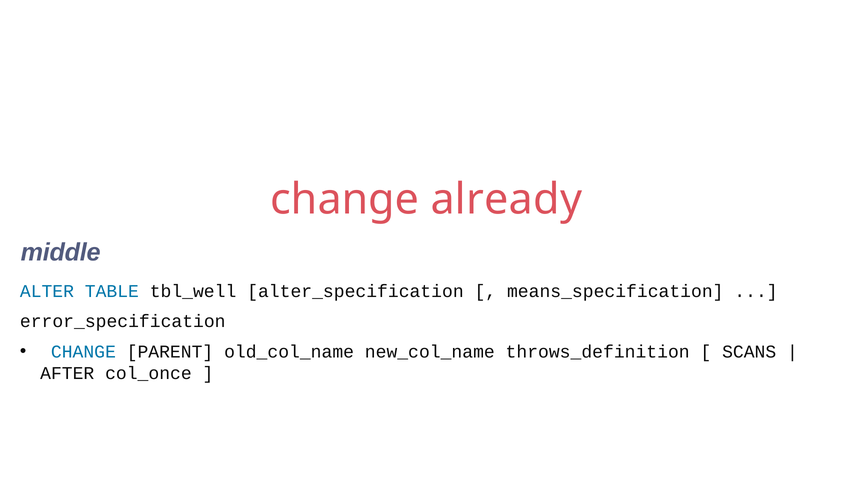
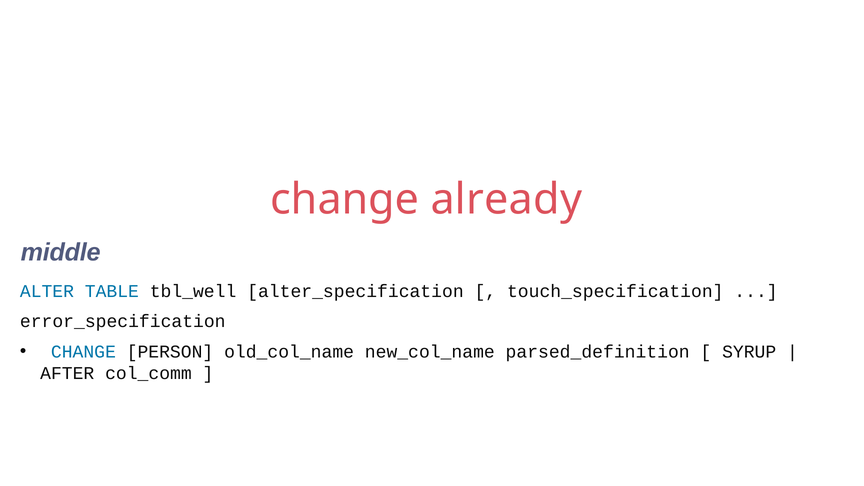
means_specification: means_specification -> touch_specification (615, 291)
PARENT: PARENT -> PERSON (170, 352)
throws_definition: throws_definition -> parsed_definition (598, 352)
SCANS: SCANS -> SYRUP (749, 352)
col_once: col_once -> col_comm (148, 373)
